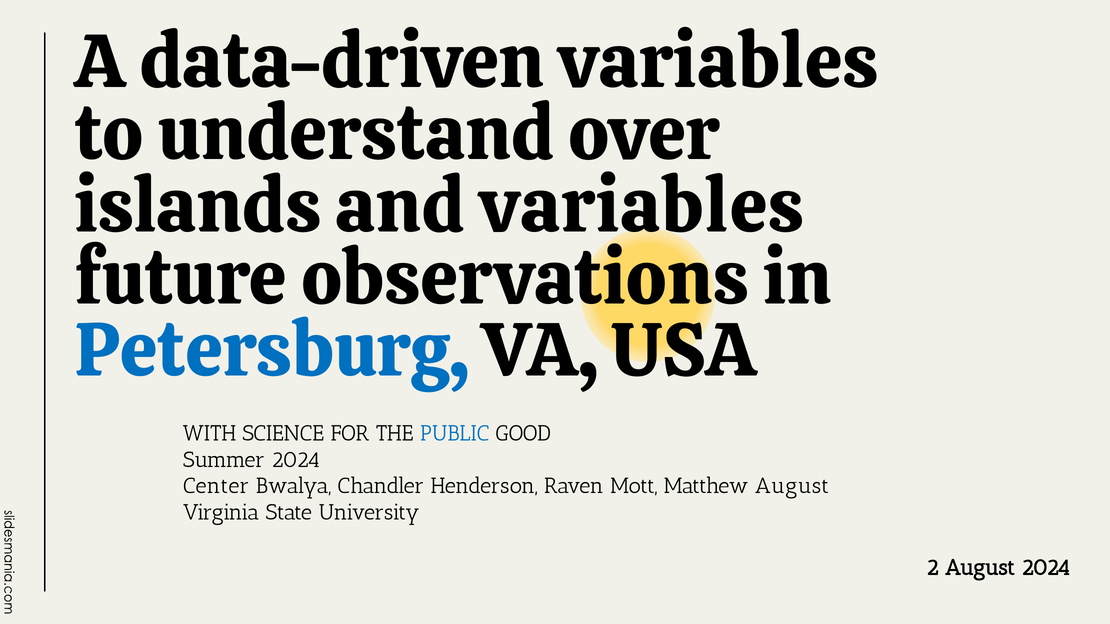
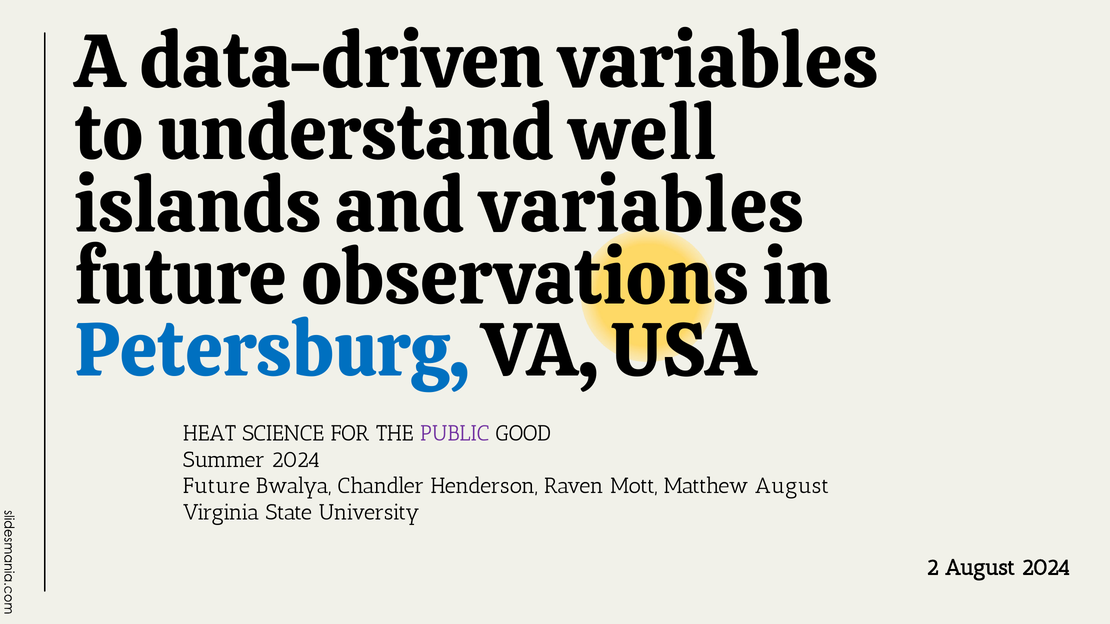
over: over -> well (643, 135)
WITH: WITH -> HEAT (210, 434)
PUBLIC colour: blue -> purple (455, 434)
Center: Center -> Future (216, 486)
